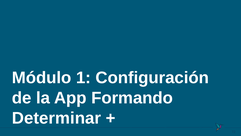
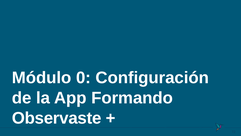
1: 1 -> 0 (83, 78)
Determinar: Determinar -> Observaste (57, 118)
